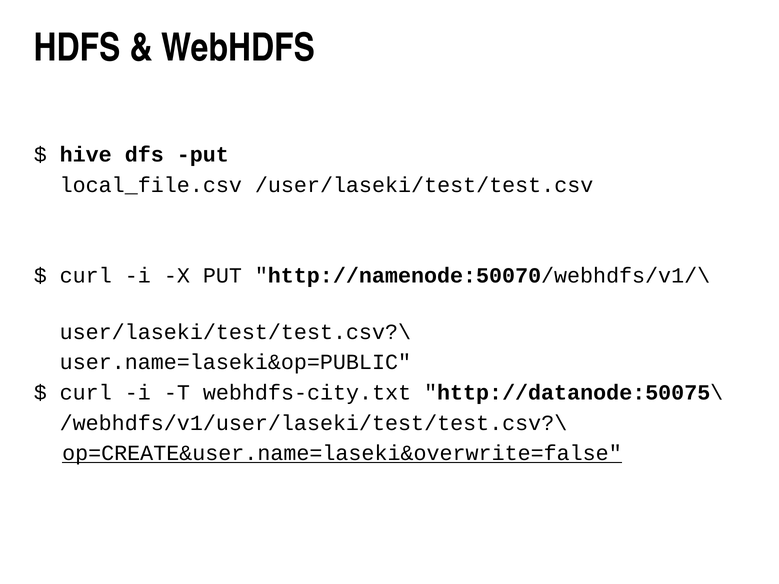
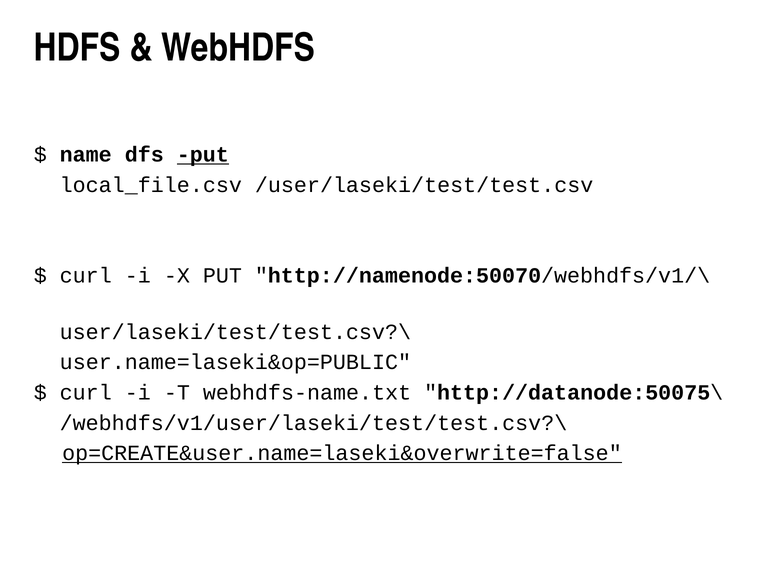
hive: hive -> name (86, 155)
put underline: none -> present (203, 155)
webhdfs-city.txt: webhdfs-city.txt -> webhdfs-name.txt (307, 393)
